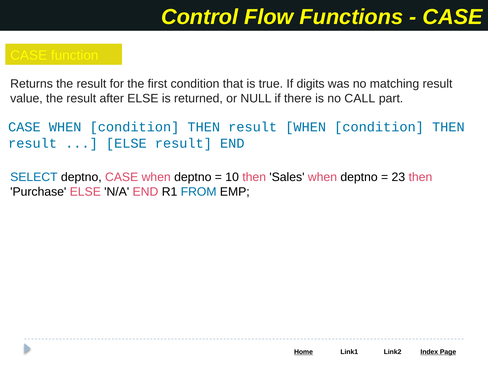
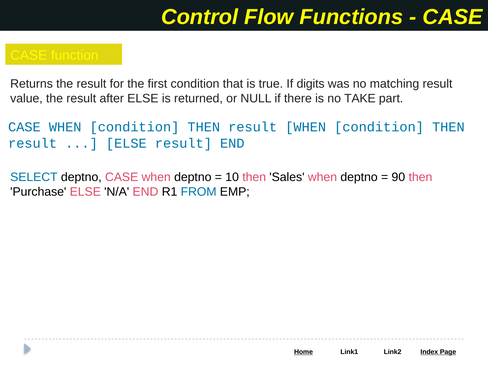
CALL: CALL -> TAKE (360, 98)
23: 23 -> 90 (398, 177)
